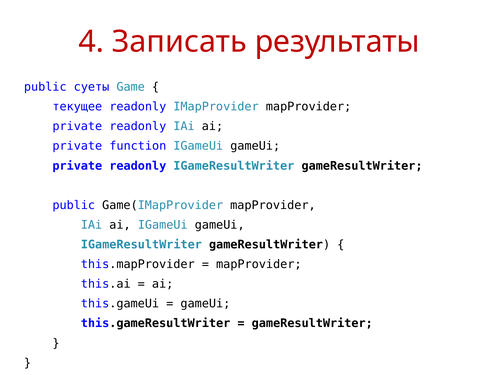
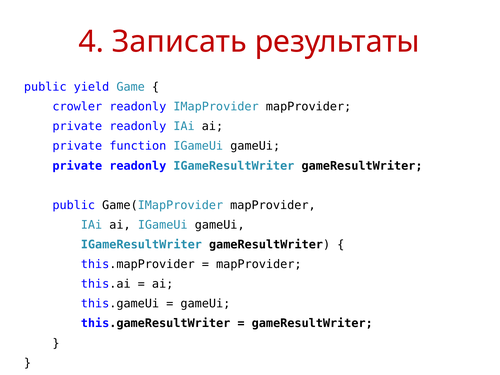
суеты: суеты -> yield (92, 87)
текущее: текущее -> crowler (77, 107)
